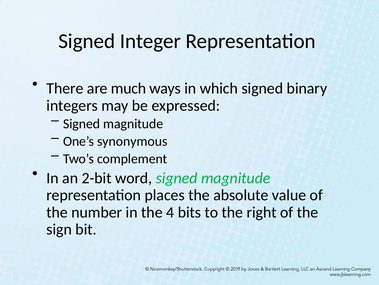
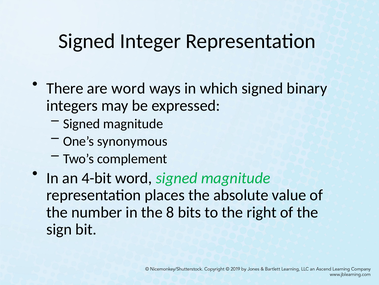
are much: much -> word (128, 88)
2-bit: 2-bit -> 4-bit (97, 178)
4: 4 -> 8 (170, 212)
